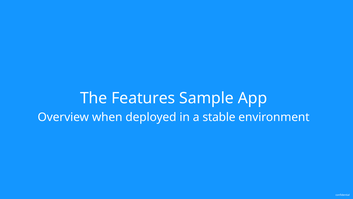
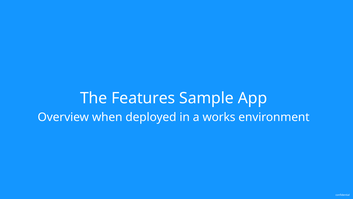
stable: stable -> works (219, 117)
